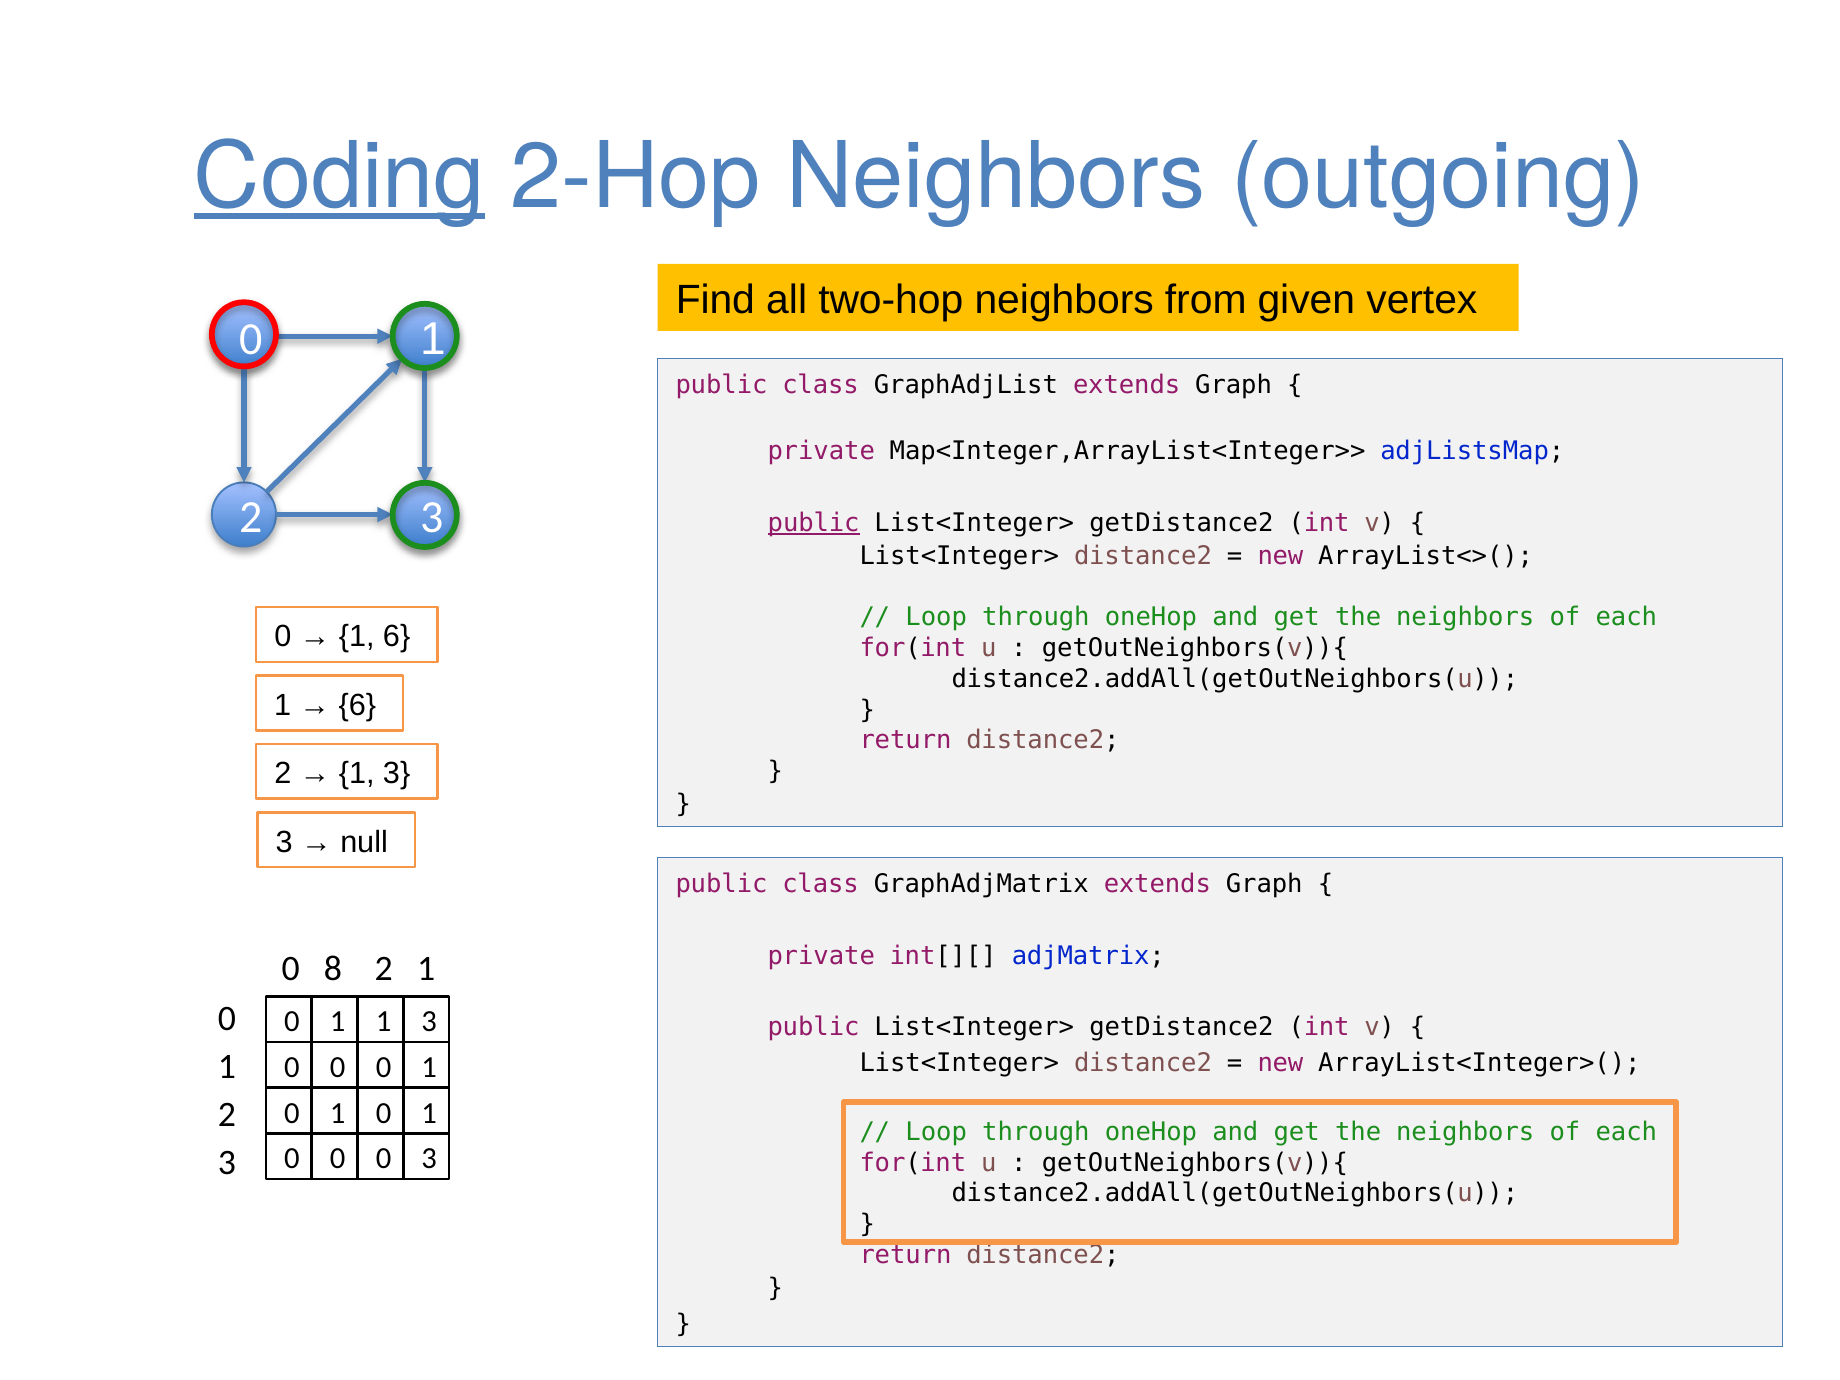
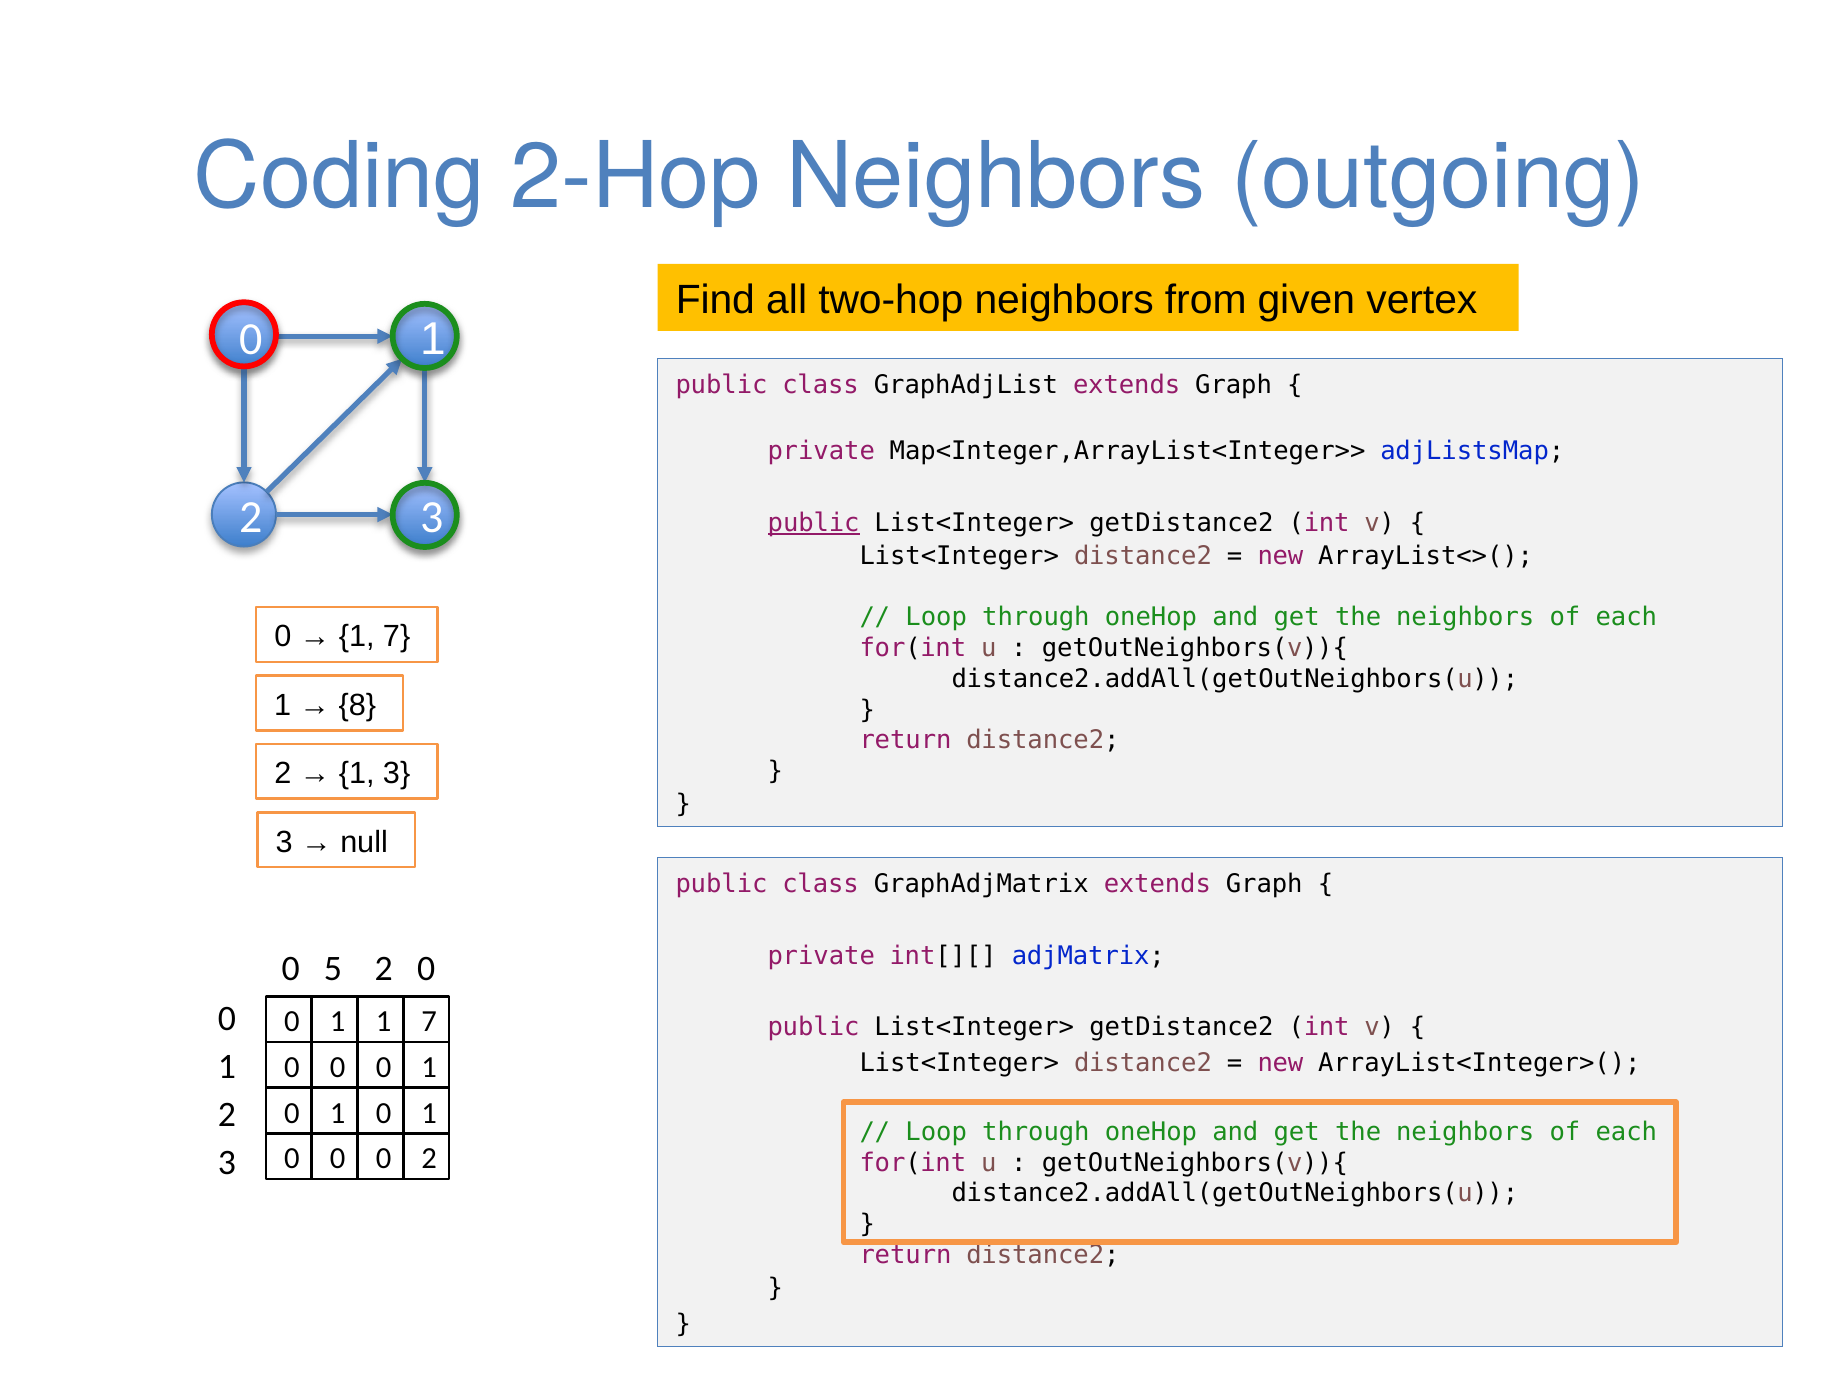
Coding underline: present -> none (339, 177)
6: 6 -> 7 (397, 637)
6: 6 -> 8 (357, 705)
8: 8 -> 5 (333, 969)
1: 1 -> 0 (426, 969)
1 1 3: 3 -> 7 (429, 1022)
0 3: 3 -> 2 (429, 1159)
